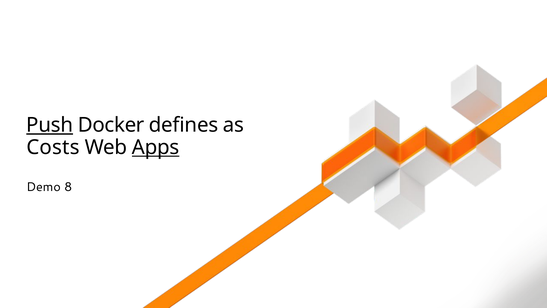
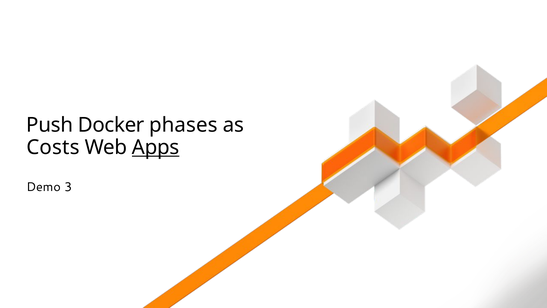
Push underline: present -> none (50, 125)
defines: defines -> phases (183, 125)
8: 8 -> 3 (68, 187)
